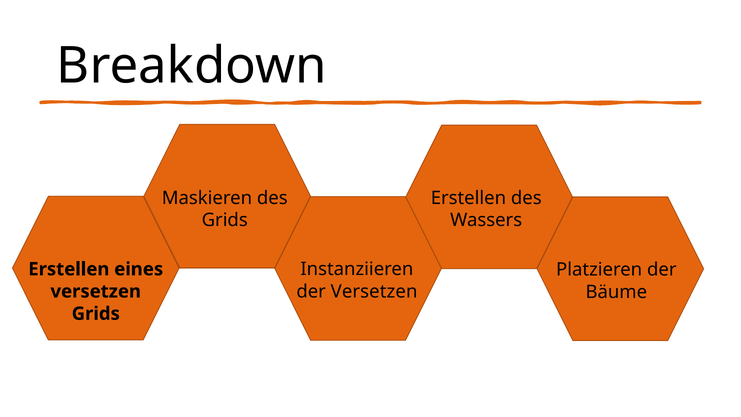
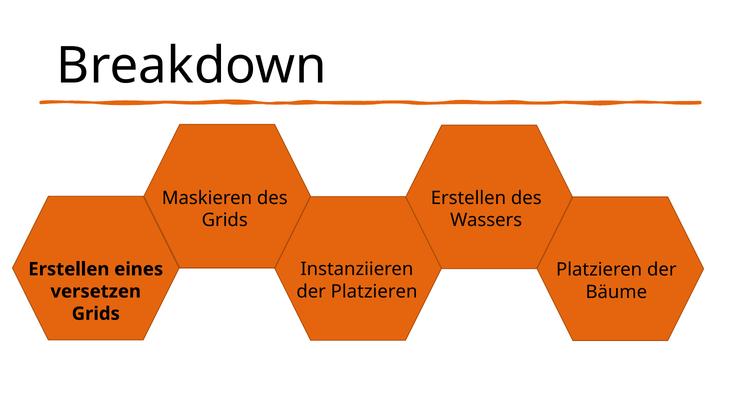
der Versetzen: Versetzen -> Platzieren (374, 291)
